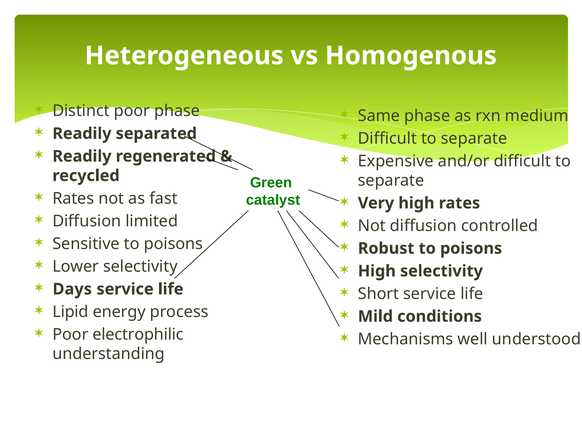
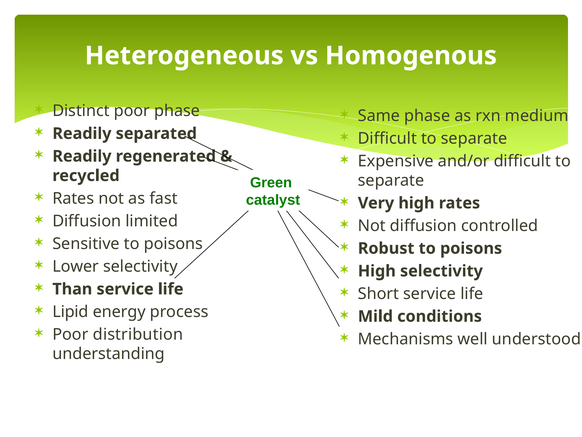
Days: Days -> Than (72, 289)
electrophilic: electrophilic -> distribution (138, 334)
